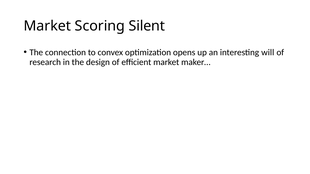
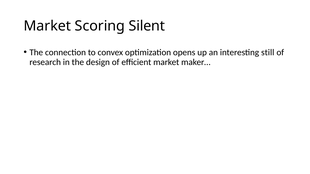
will: will -> still (268, 52)
